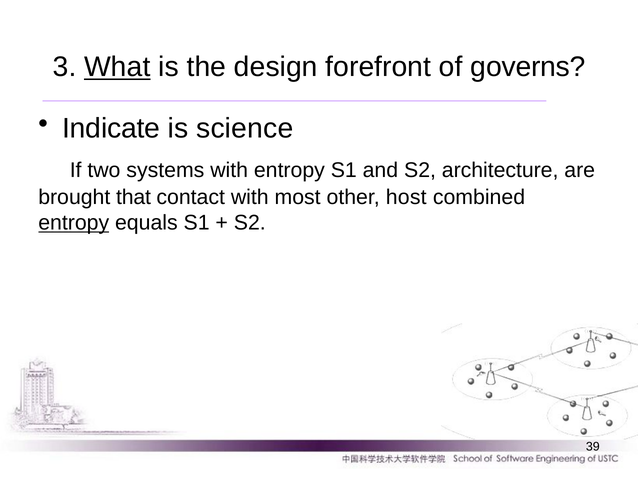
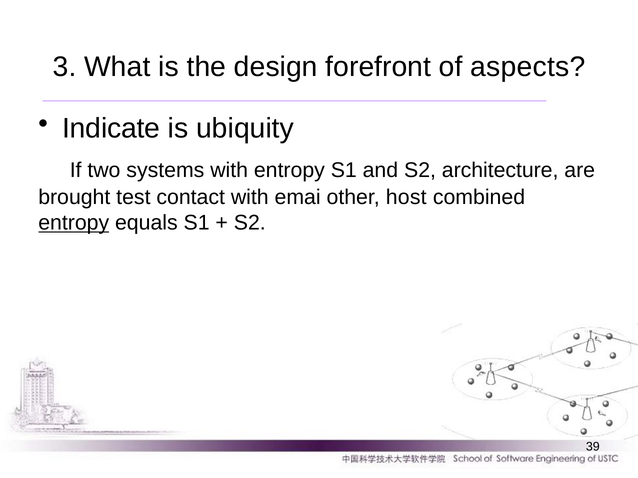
What underline: present -> none (117, 67)
governs: governs -> aspects (528, 67)
science: science -> ubiquity (245, 129)
that: that -> test (133, 198)
most: most -> emai (298, 198)
